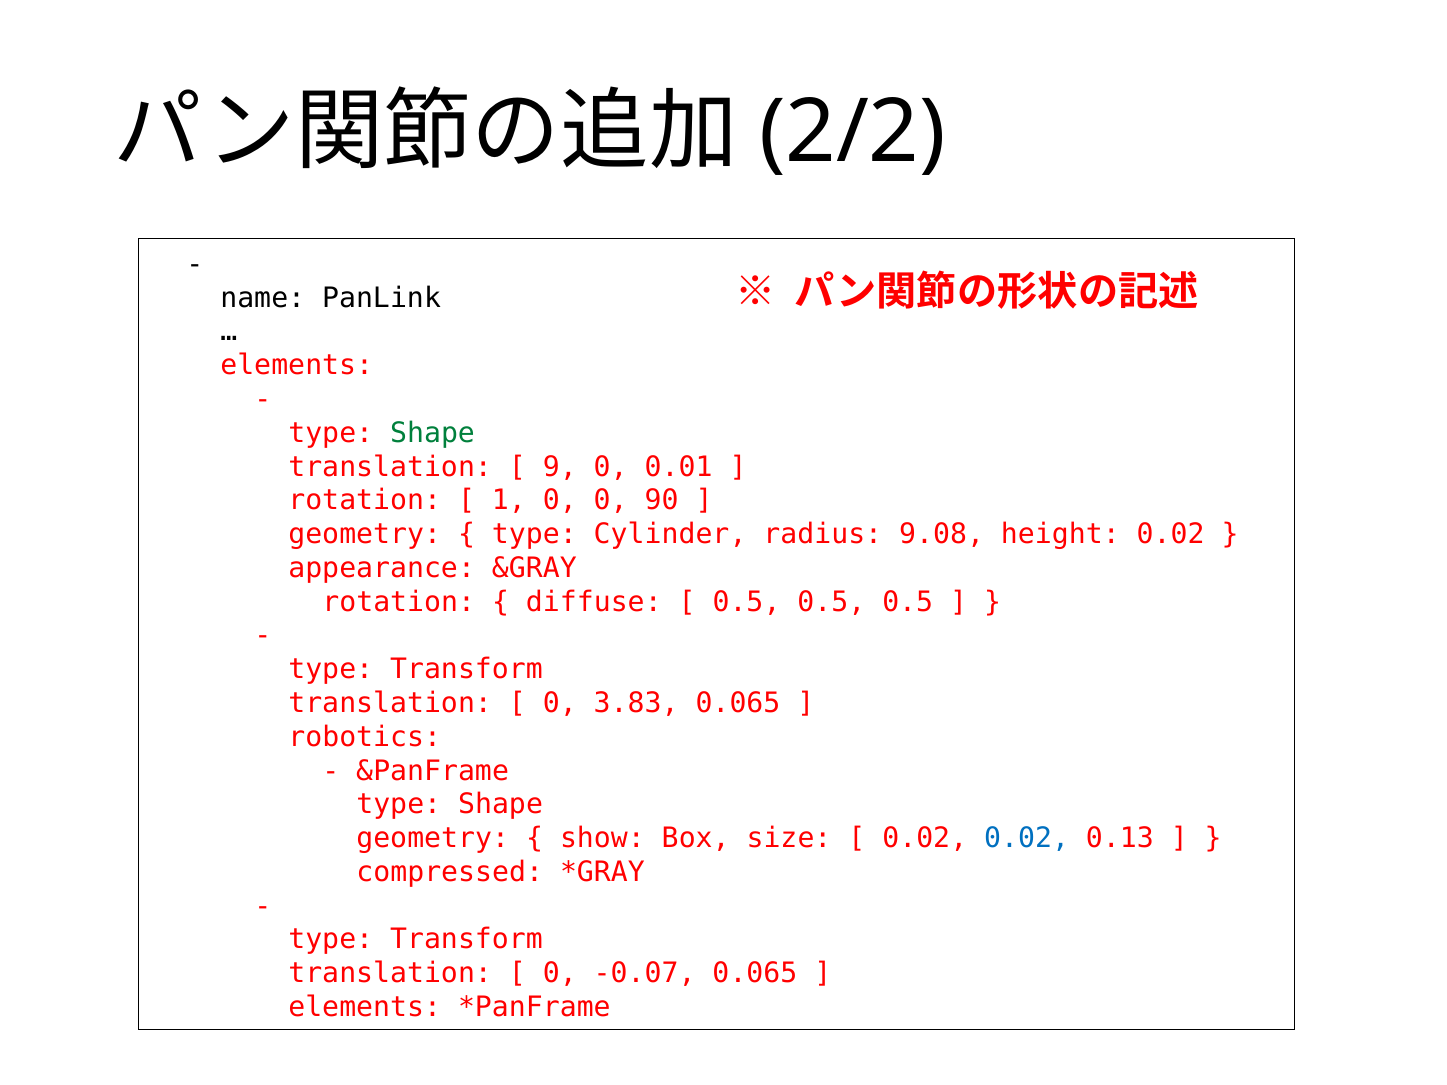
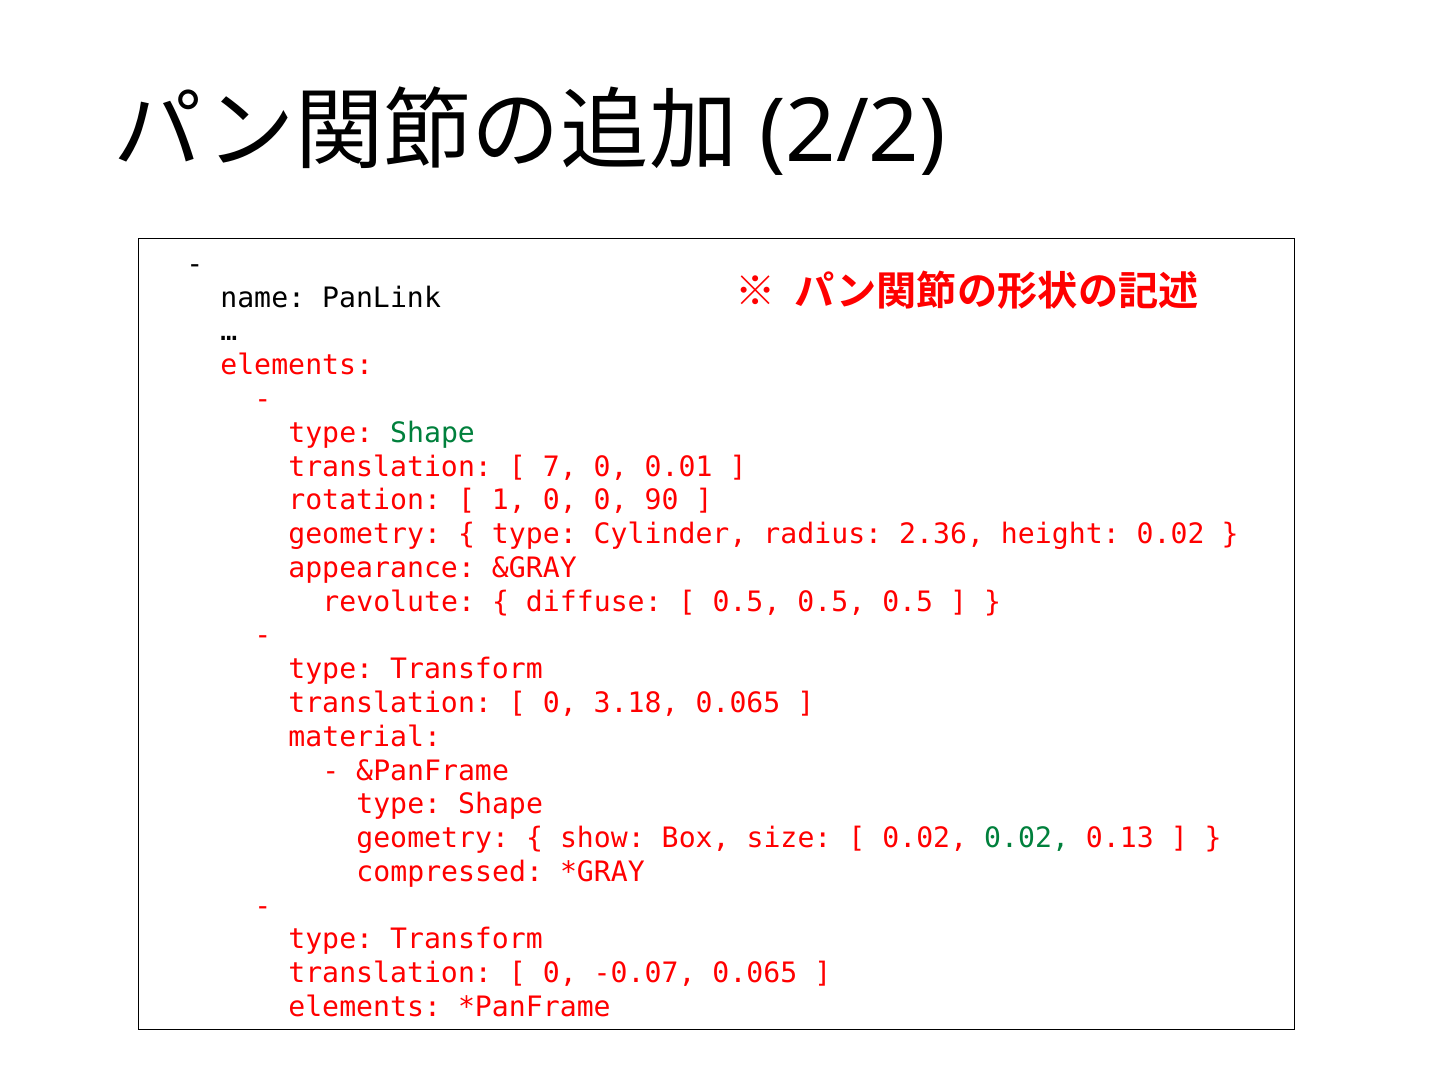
9: 9 -> 7 (560, 467)
9.08: 9.08 -> 2.36 (942, 534)
rotation: rotation -> revolute (399, 602)
3.83: 3.83 -> 3.18 (636, 703)
robotics: robotics -> material (365, 737)
0.02 colour: blue -> green (1027, 838)
